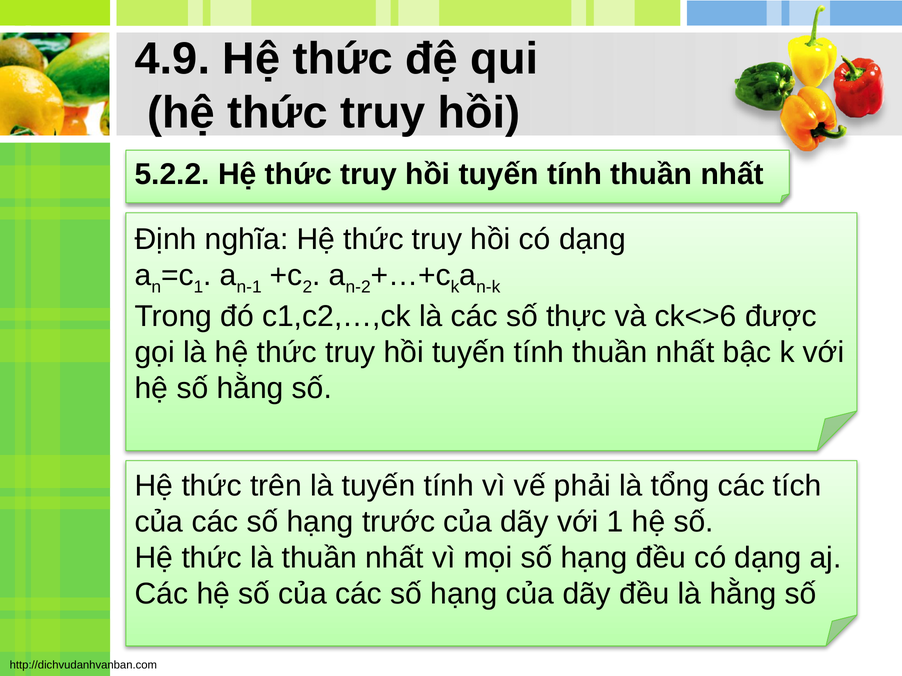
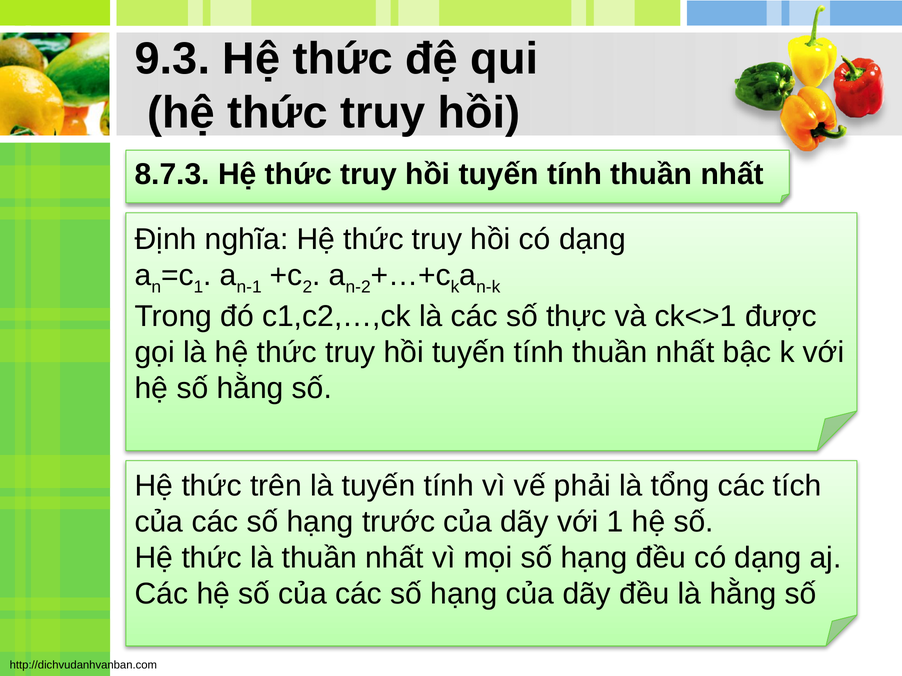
4.9: 4.9 -> 9.3 (172, 59)
5.2.2: 5.2.2 -> 8.7.3 (172, 174)
ck<>6: ck<>6 -> ck<>1 (696, 317)
